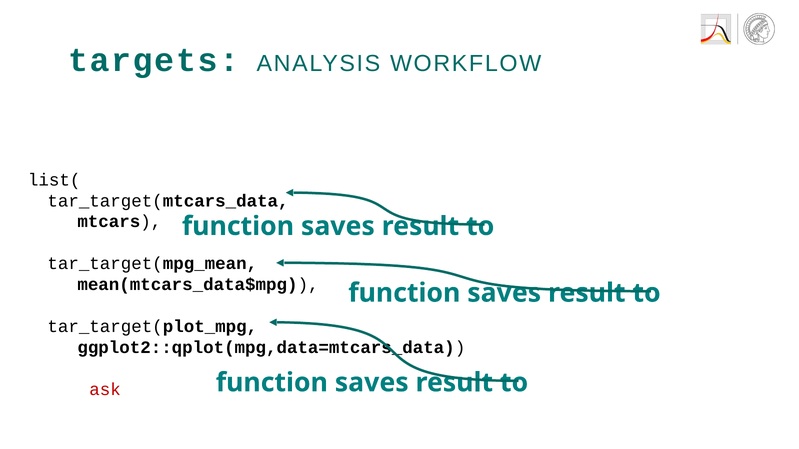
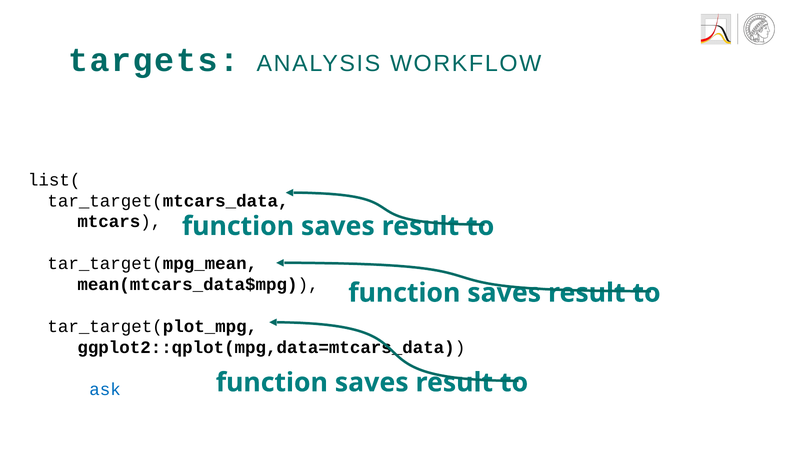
ask colour: red -> blue (105, 390)
